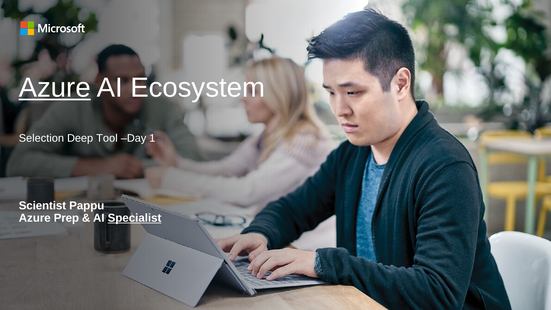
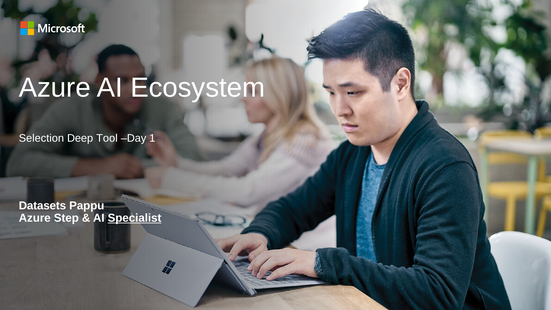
Azure underline: present -> none (55, 88)
Scientist: Scientist -> Datasets (42, 206)
Prep: Prep -> Step (66, 218)
